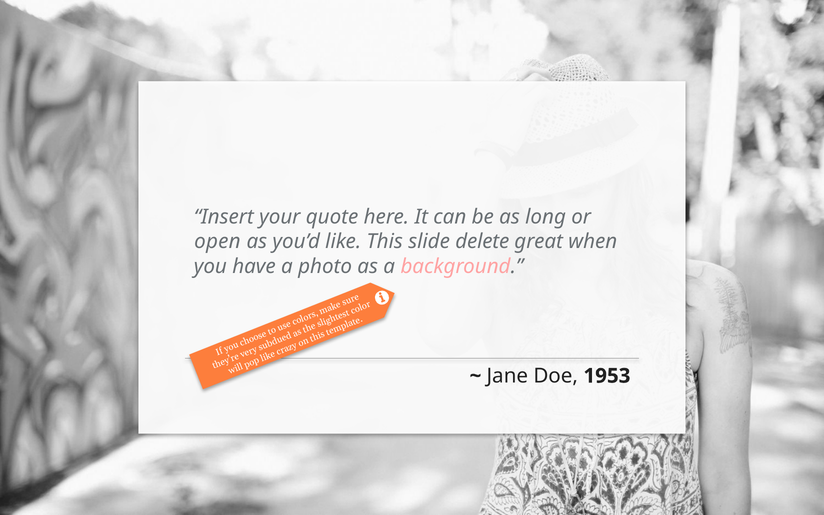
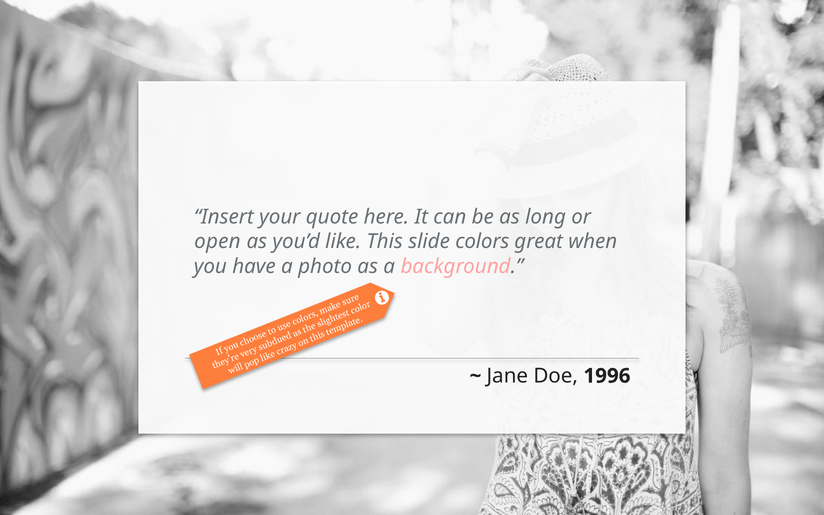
slide delete: delete -> colors (482, 242)
1953: 1953 -> 1996 (607, 376)
